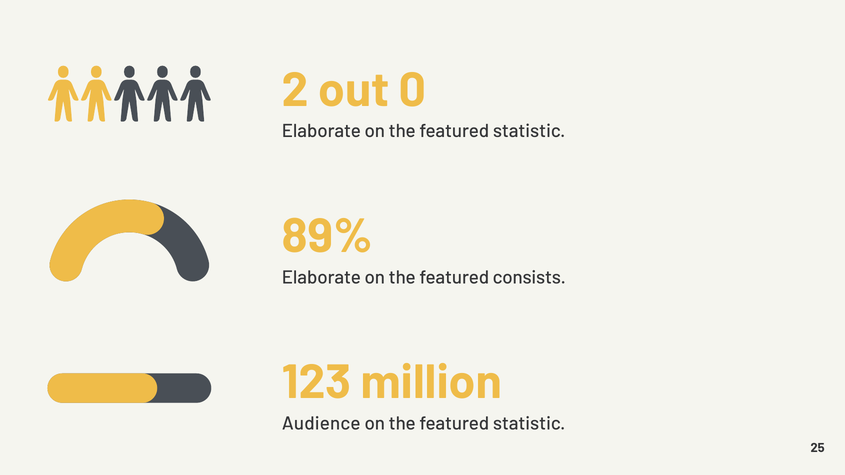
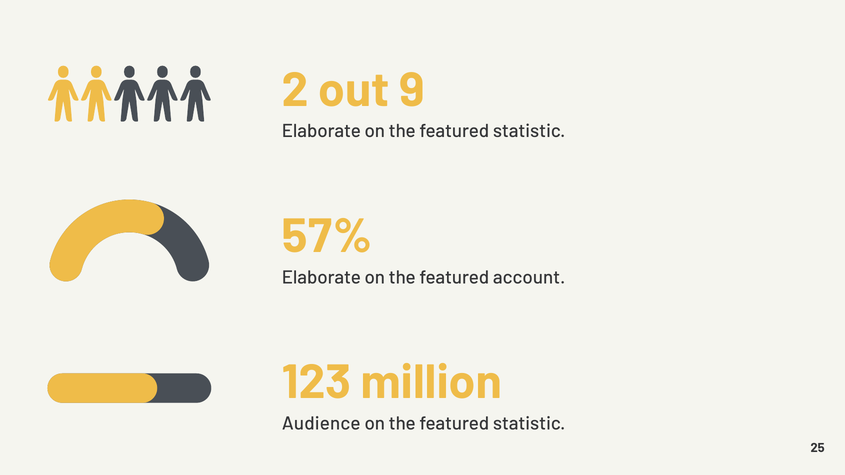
0: 0 -> 9 (412, 90)
89%: 89% -> 57% (327, 237)
consists: consists -> account (529, 278)
